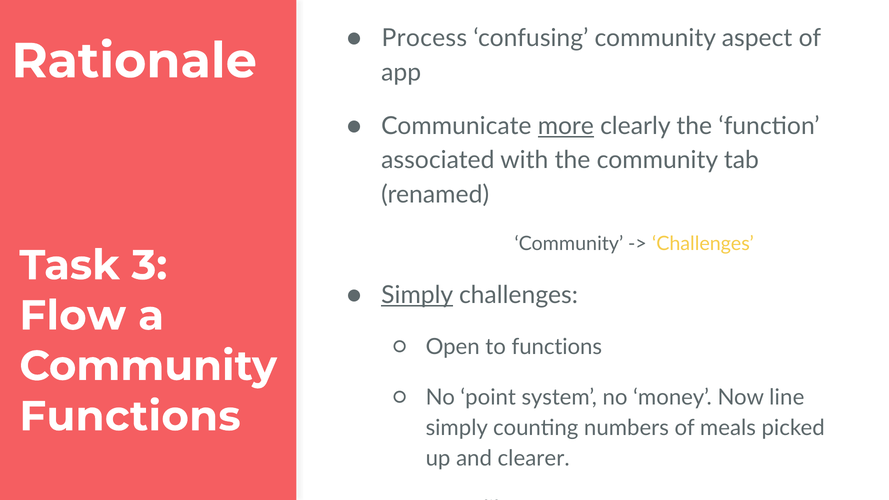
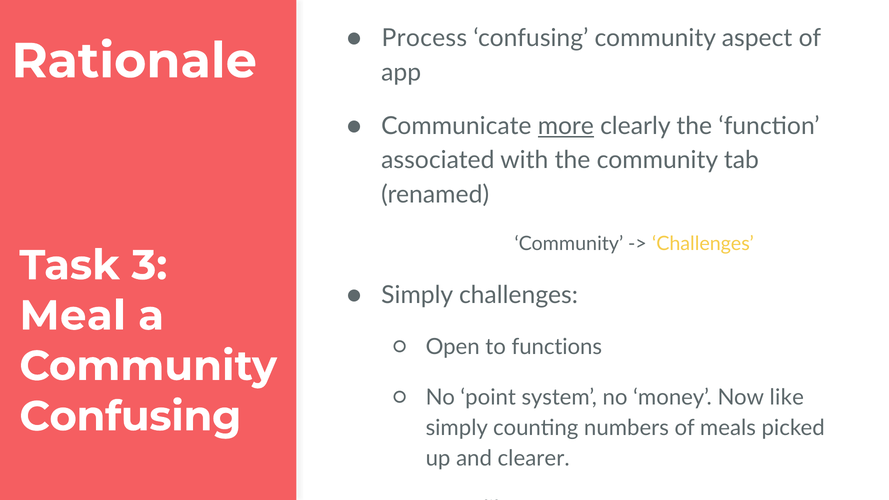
Simply underline: present -> none (417, 295)
Flow: Flow -> Meal (73, 316)
Now line: line -> like (787, 397)
Functions: Functions -> Confusing (130, 417)
